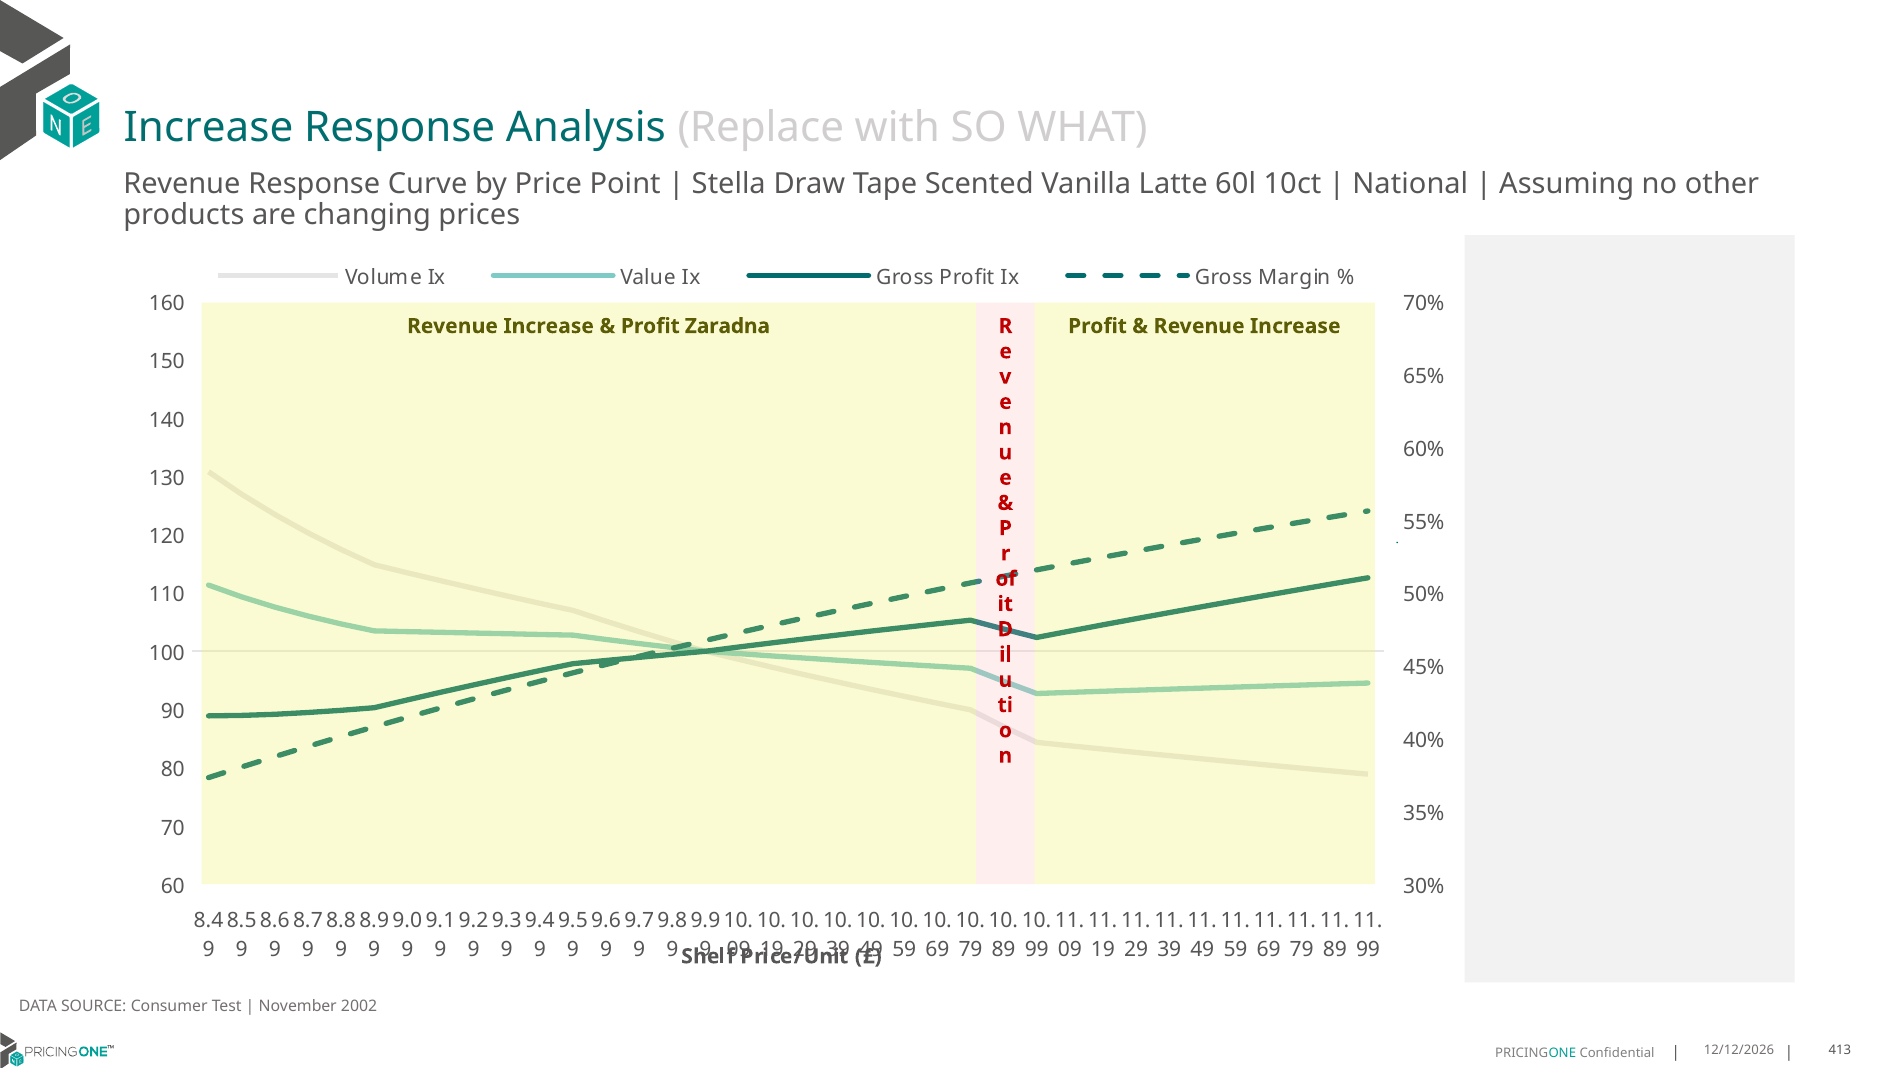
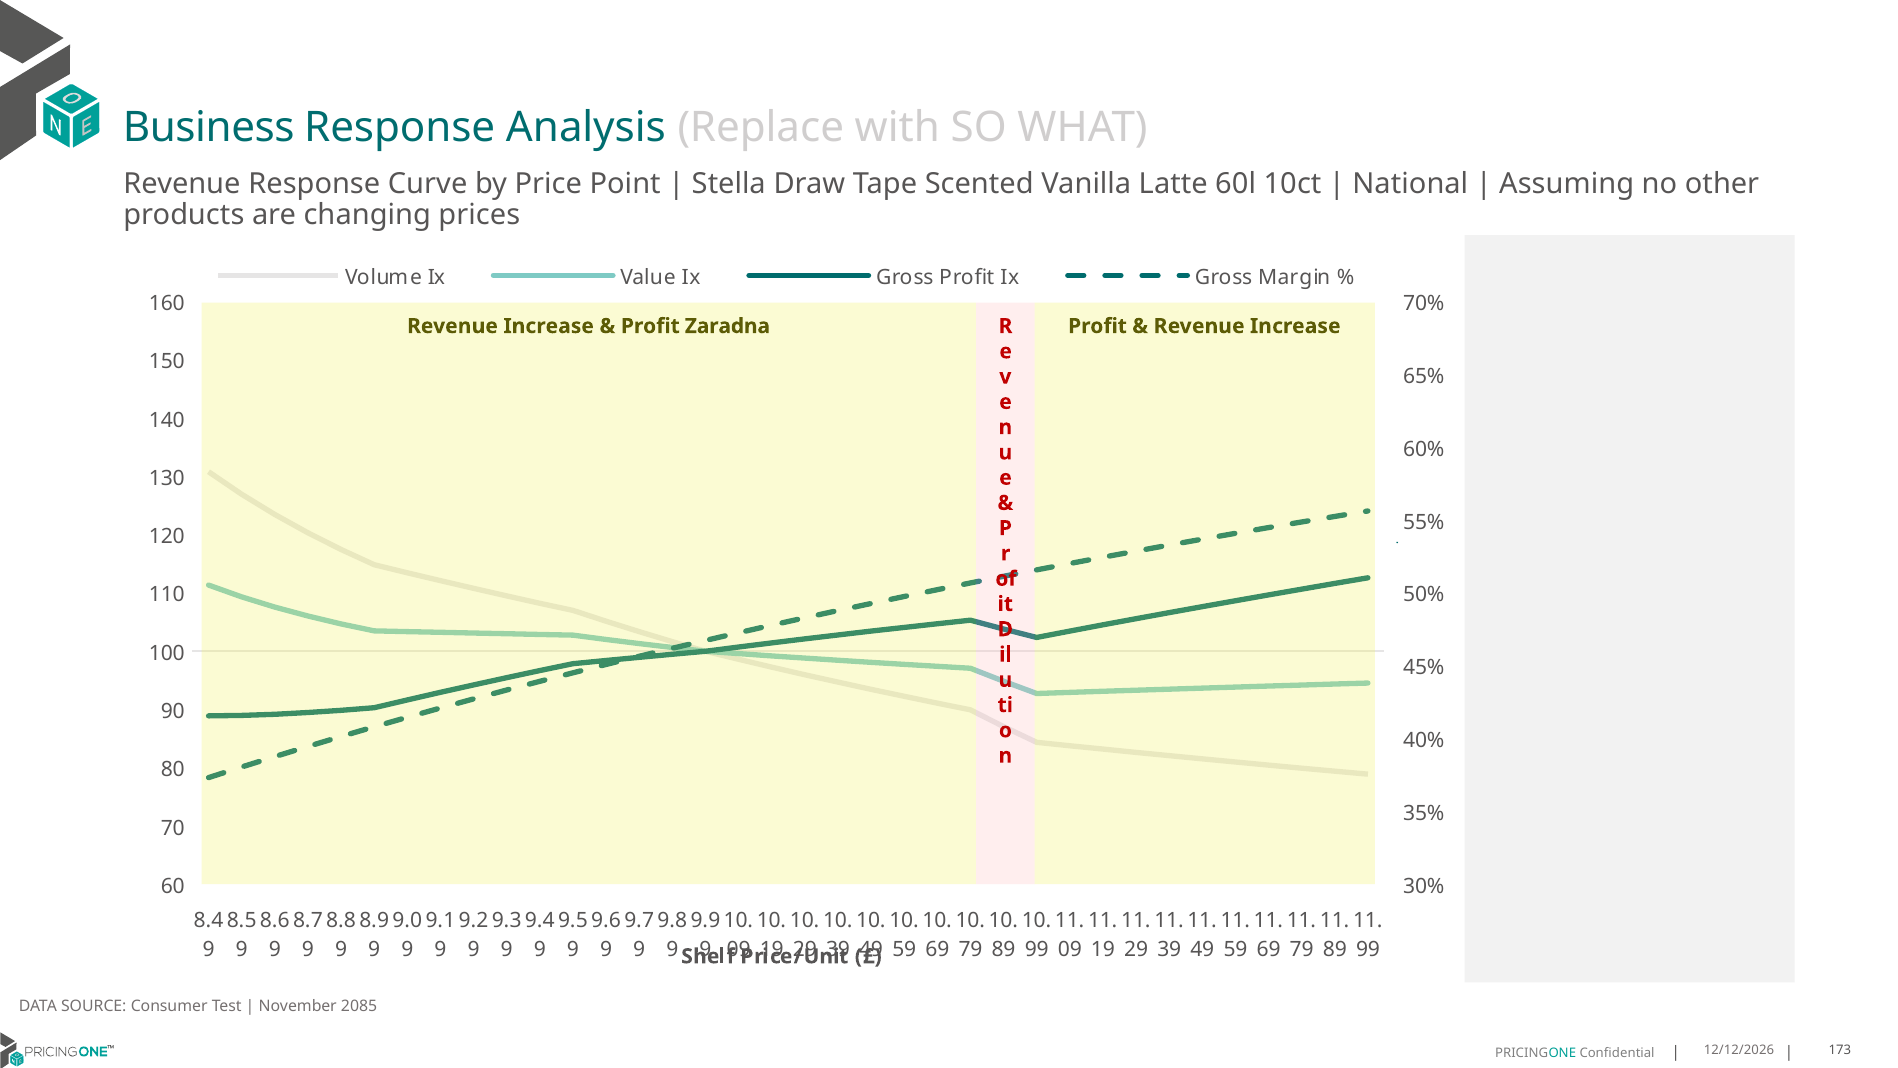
Increase: Increase -> Business (209, 128)
2002: 2002 -> 2085 (359, 1006)
413: 413 -> 173 (1840, 1050)
